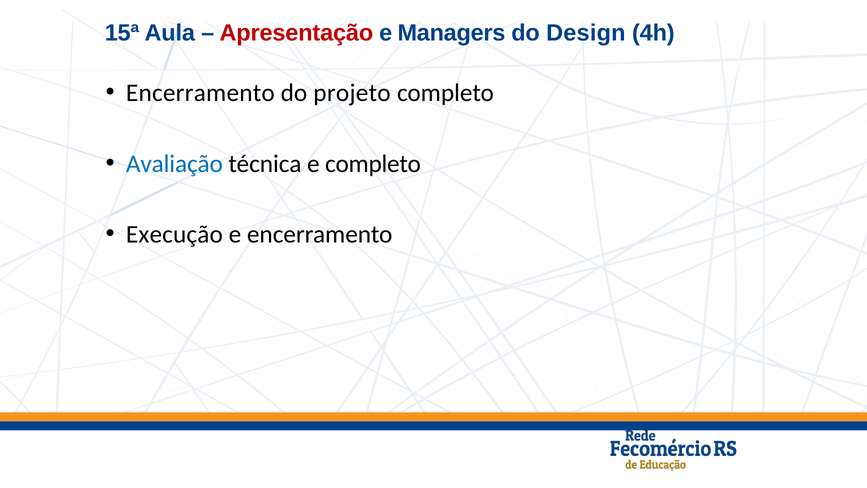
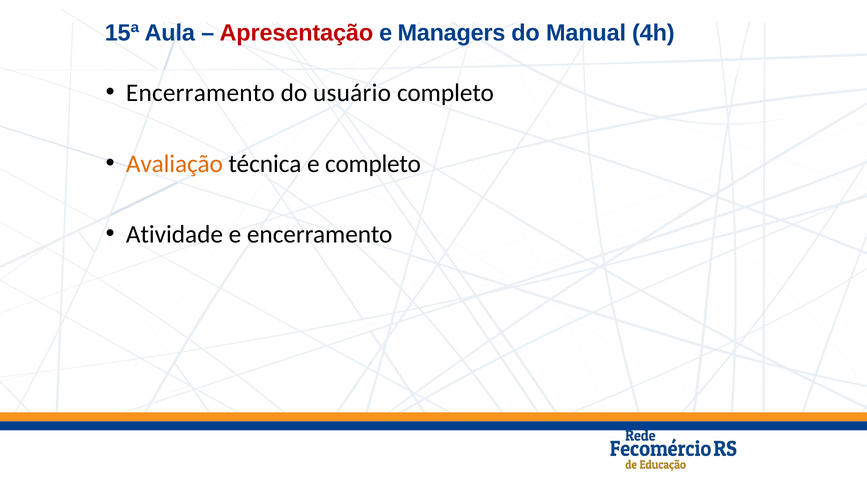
Design: Design -> Manual (586, 33)
projeto: projeto -> usuário (352, 93)
Avaliação colour: blue -> orange (174, 164)
Execução: Execução -> Atividade (174, 234)
